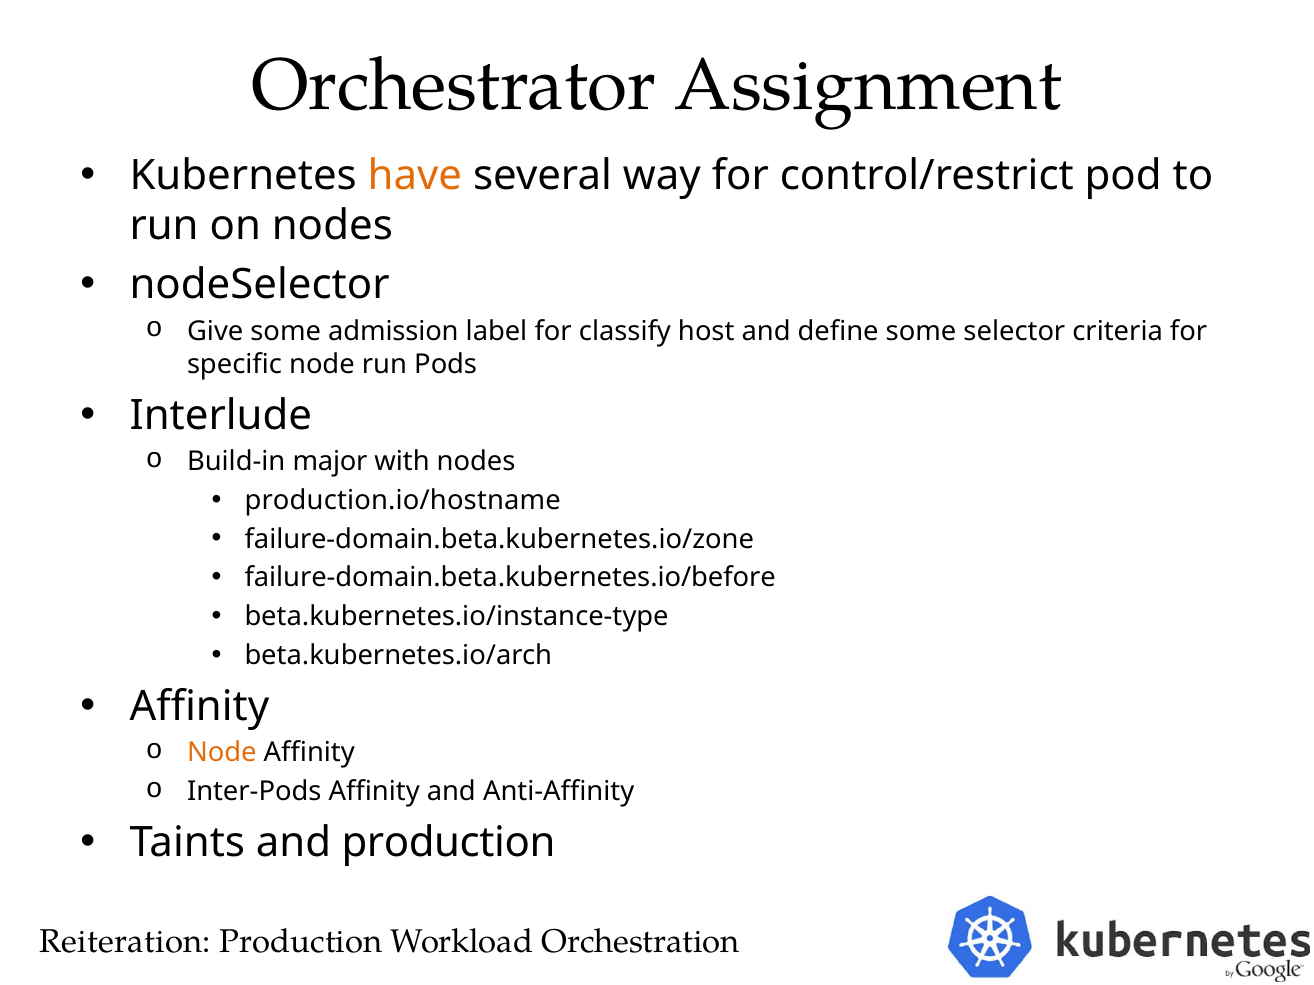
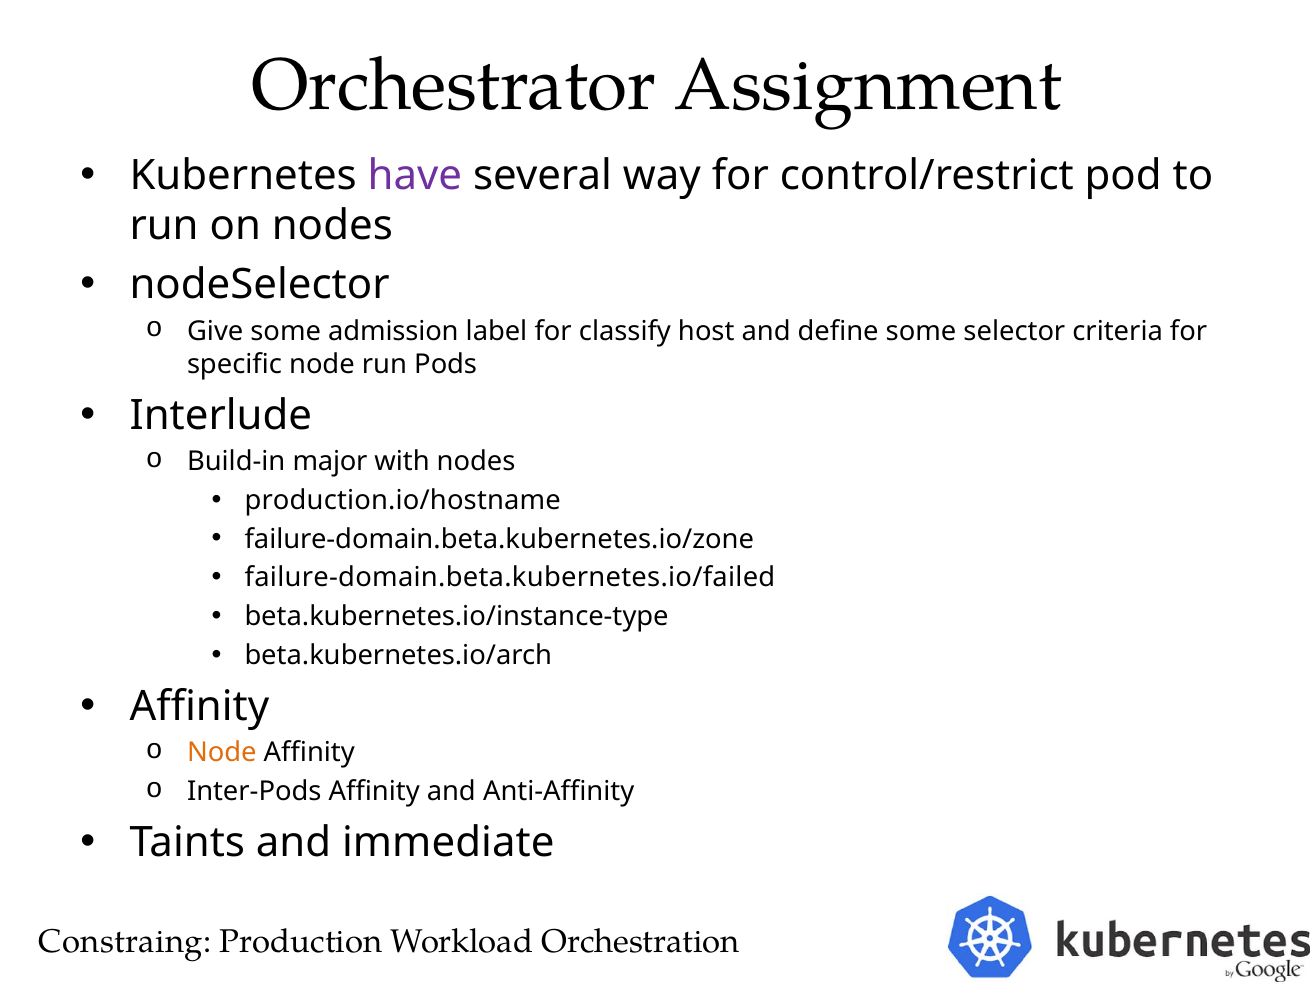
have colour: orange -> purple (415, 176)
failure-domain.beta.kubernetes.io/before: failure-domain.beta.kubernetes.io/before -> failure-domain.beta.kubernetes.io/failed (510, 578)
and production: production -> immediate (448, 843)
Reiteration: Reiteration -> Constraing (125, 942)
